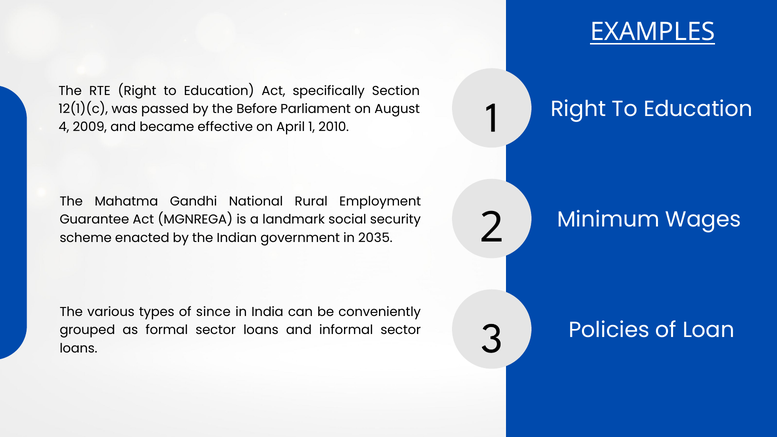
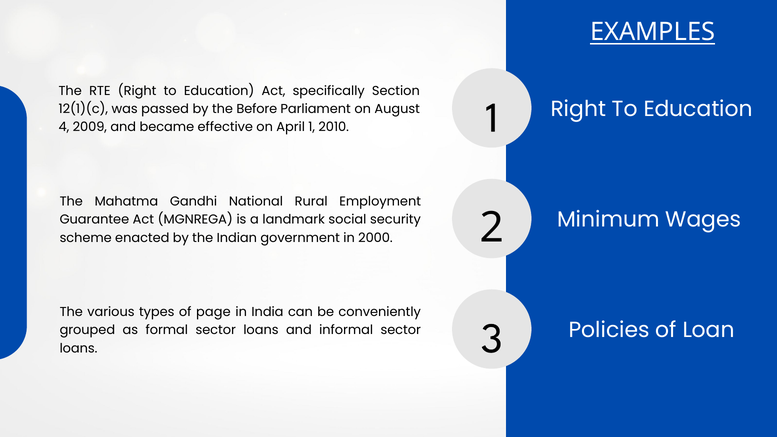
2035: 2035 -> 2000 (375, 238)
since: since -> page (213, 312)
